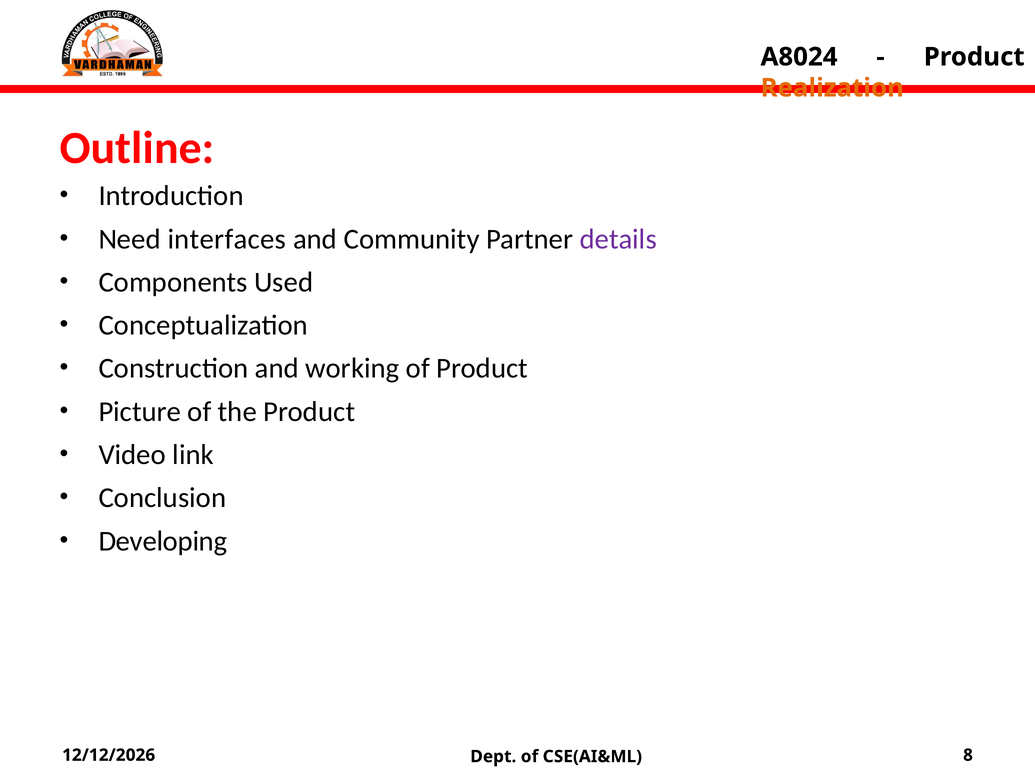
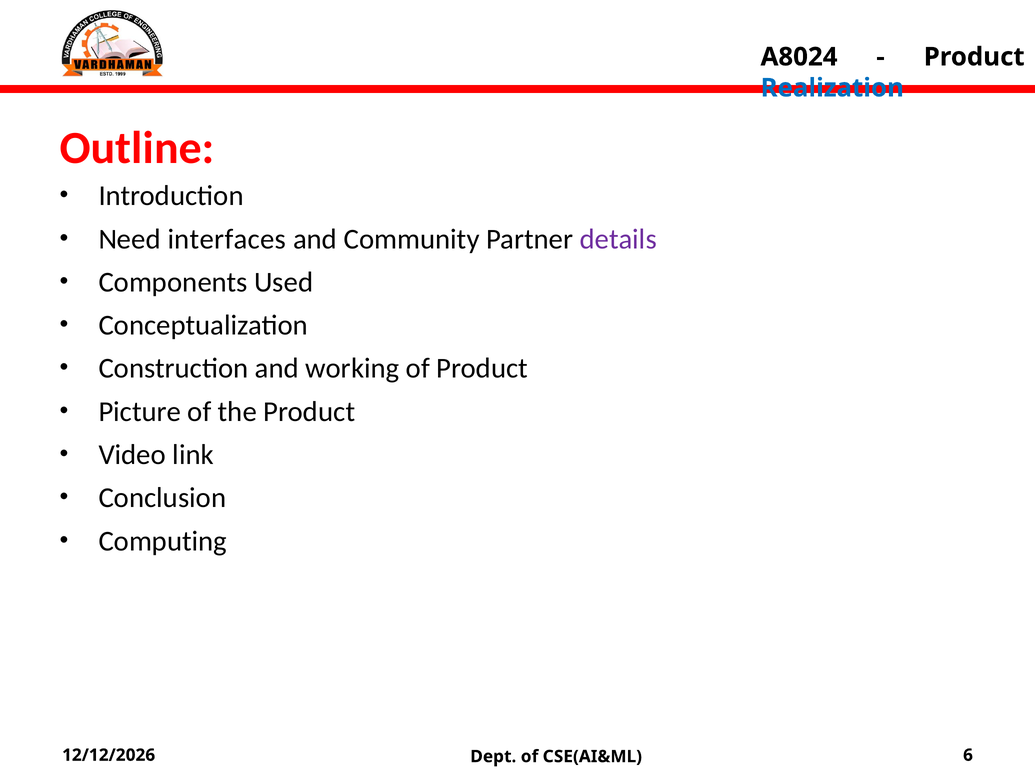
Realization colour: orange -> blue (832, 88)
Developing: Developing -> Computing (163, 541)
8: 8 -> 6 (968, 755)
